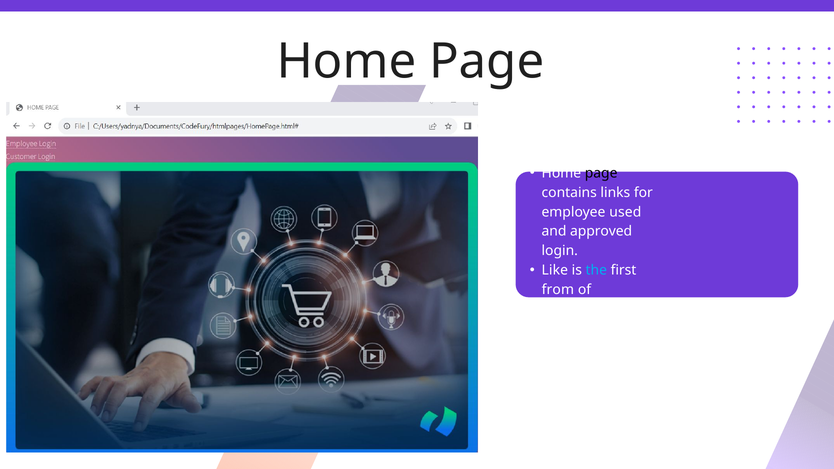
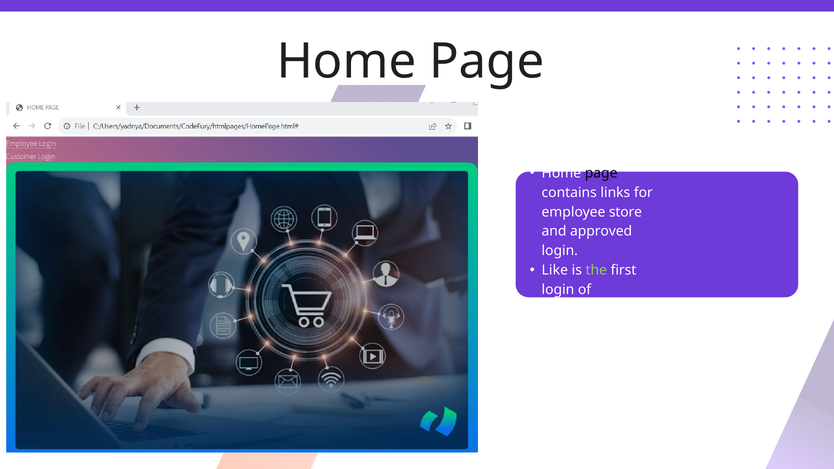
used: used -> store (625, 212)
the colour: light blue -> light green (596, 270)
from: from -> login (558, 290)
